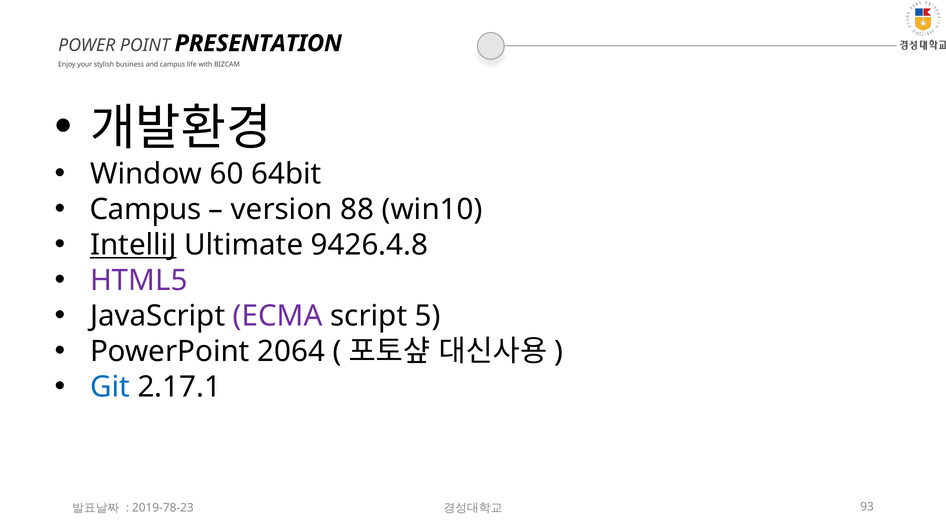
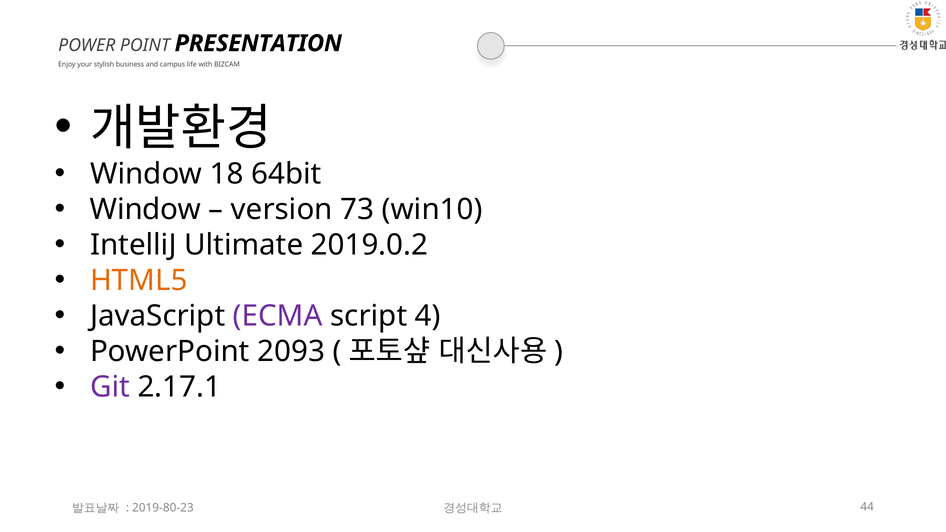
60: 60 -> 18 (227, 174)
Campus: Campus -> Window (146, 210)
88: 88 -> 73 (357, 210)
IntelliJ underline: present -> none (133, 245)
9426.4.8: 9426.4.8 -> 2019.0.2 (369, 245)
HTML5 colour: purple -> orange (139, 281)
5: 5 -> 4 (428, 316)
2064: 2064 -> 2093 (291, 352)
Git colour: blue -> purple (110, 387)
2019-78-23: 2019-78-23 -> 2019-80-23 (163, 508)
93: 93 -> 44 (867, 507)
